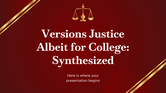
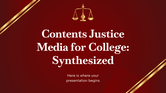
Versions: Versions -> Contents (64, 34)
Albeit: Albeit -> Media (52, 47)
